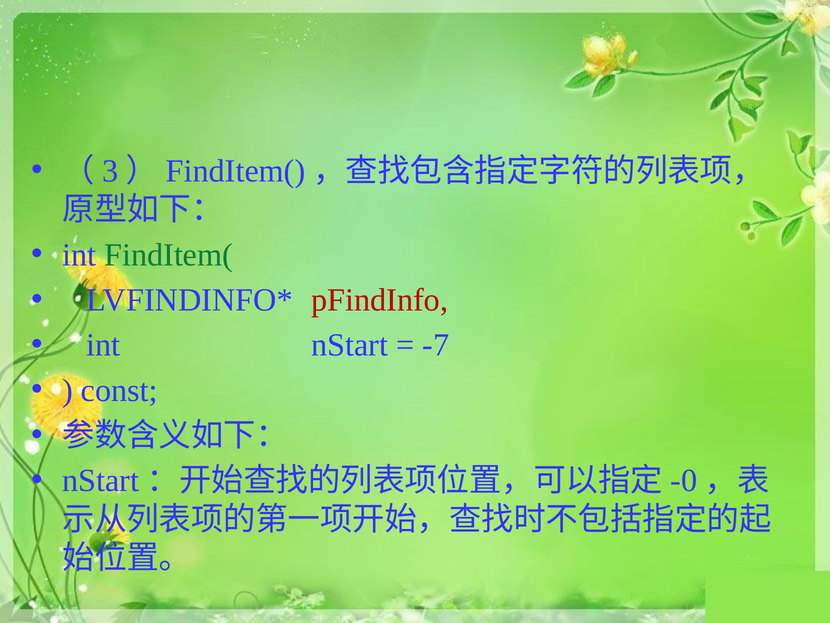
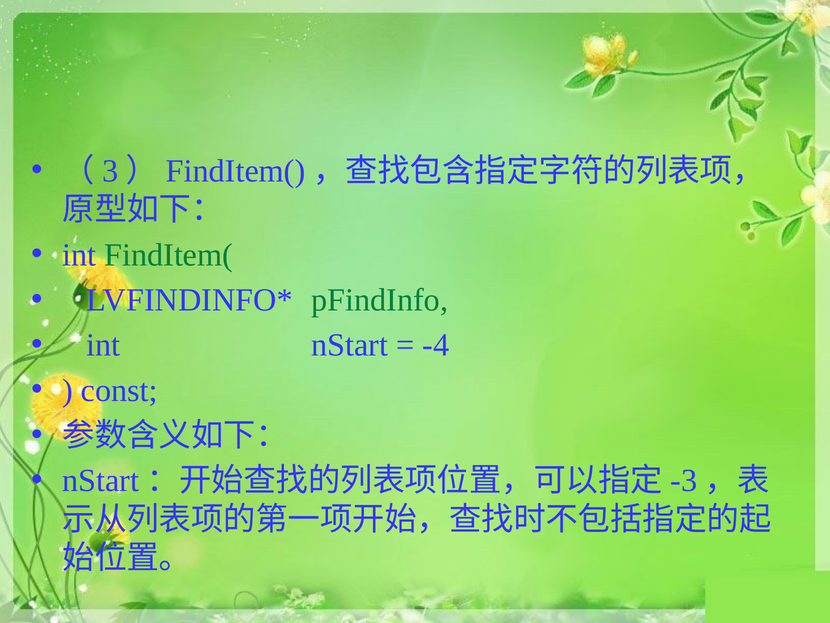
pFindInfo colour: red -> green (380, 300)
-7: -7 -> -4 (436, 345)
-0: -0 -> -3 (684, 480)
